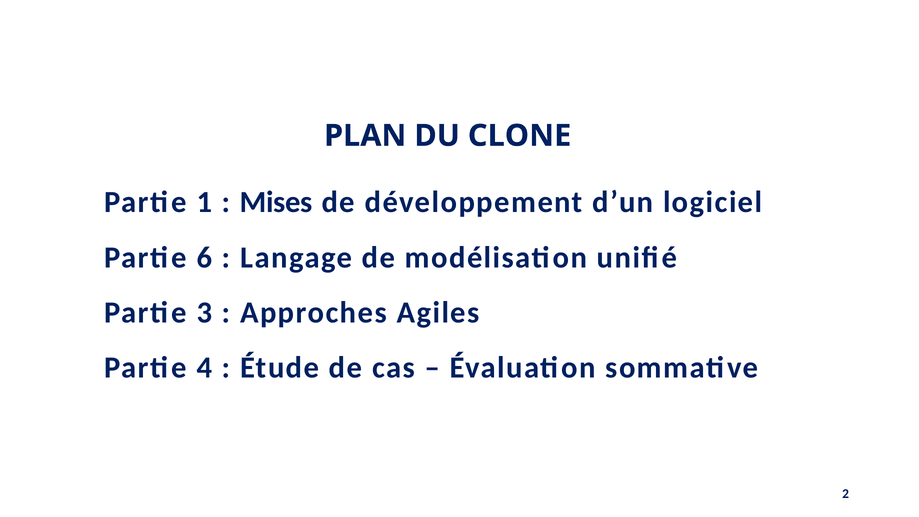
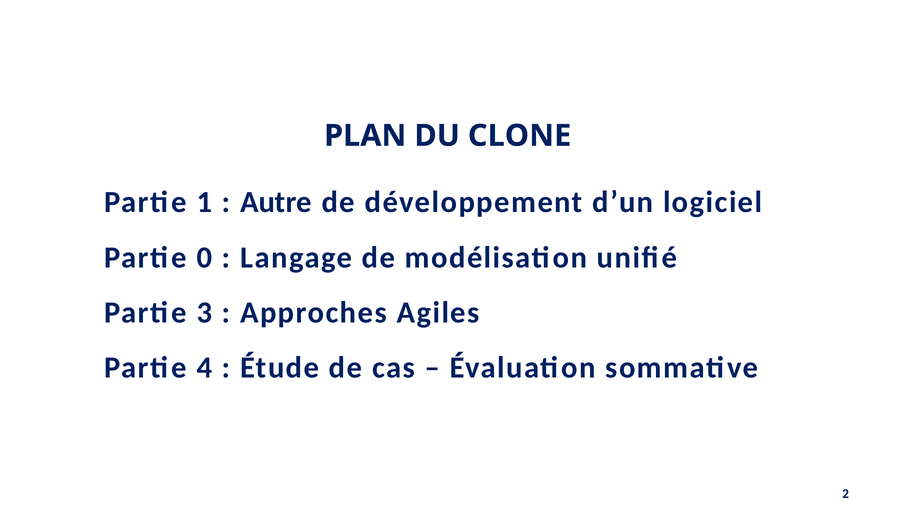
Mises: Mises -> Autre (276, 202)
6: 6 -> 0 (204, 257)
